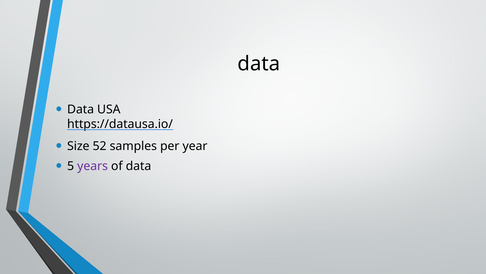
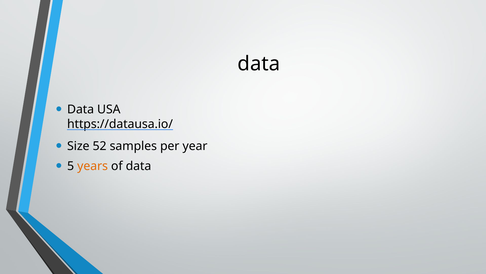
years colour: purple -> orange (93, 166)
